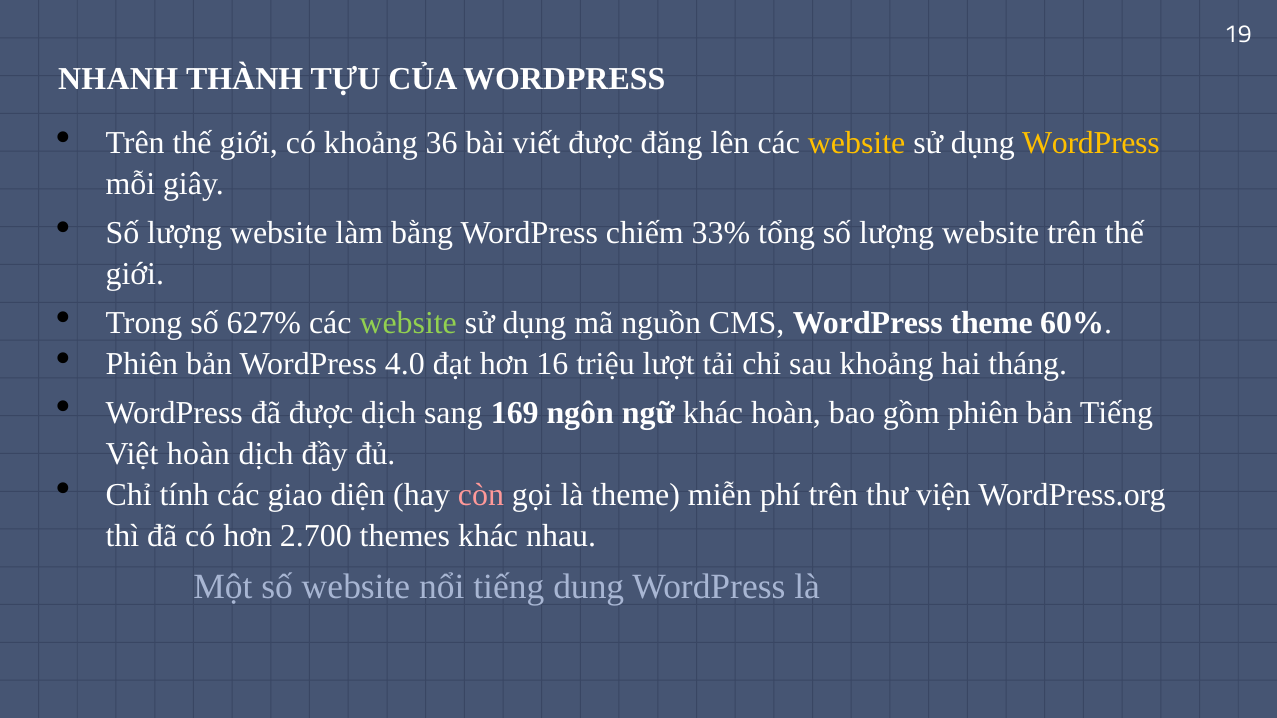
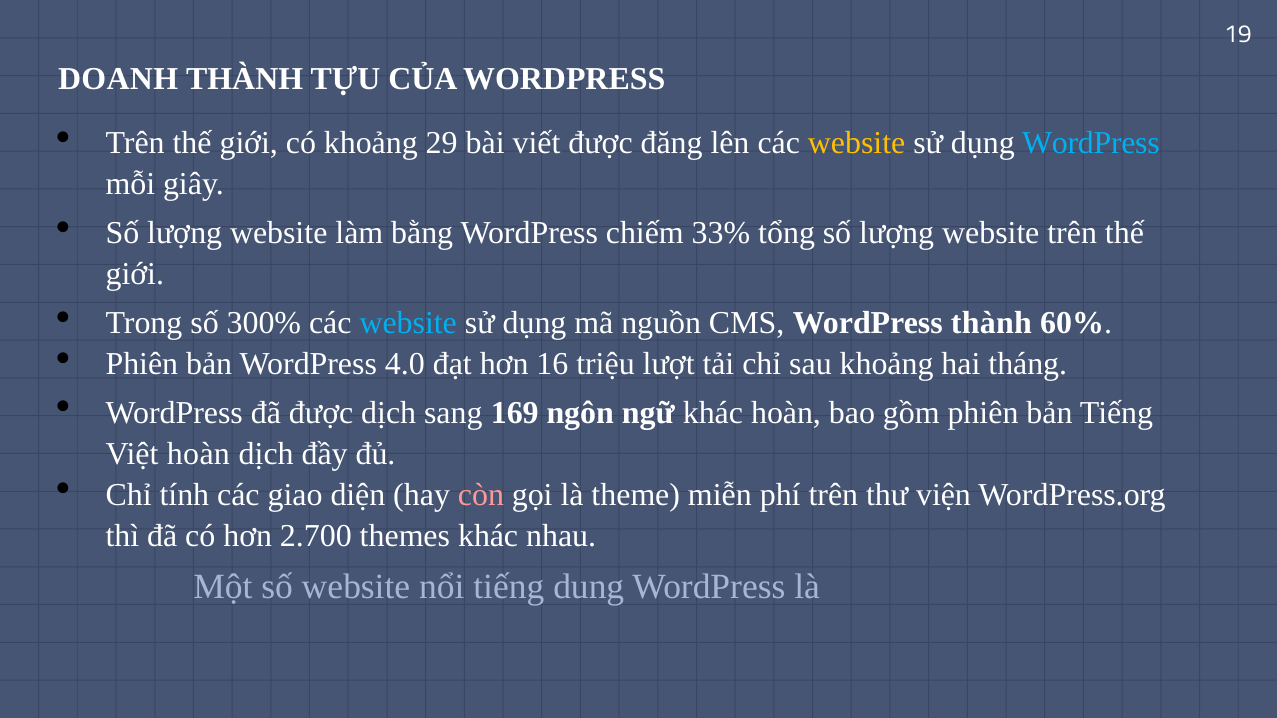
NHANH: NHANH -> DOANH (118, 79)
36: 36 -> 29 (442, 143)
WordPress colour: yellow -> light blue (1091, 143)
627%: 627% -> 300% (264, 323)
website colour: light green -> light blue (408, 323)
WordPress theme: theme -> thành (991, 323)
